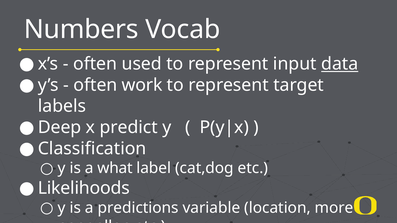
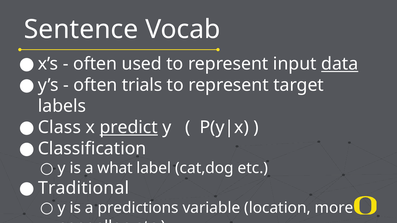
Numbers: Numbers -> Sentence (81, 29)
work: work -> trials (142, 85)
Deep: Deep -> Class (59, 128)
predict underline: none -> present (129, 128)
Likelihoods: Likelihoods -> Traditional (84, 188)
